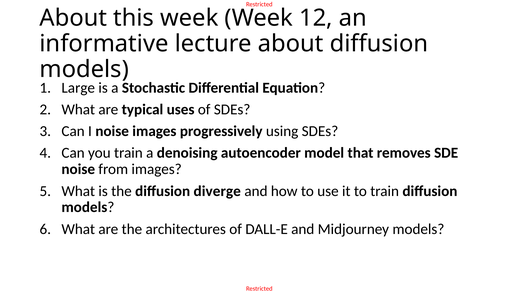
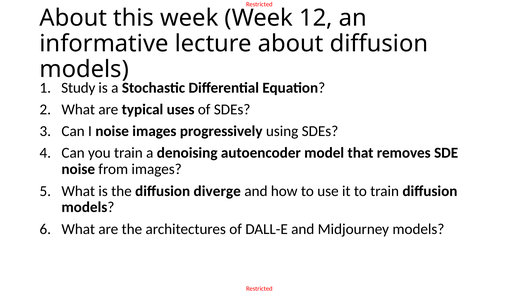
Large: Large -> Study (78, 88)
